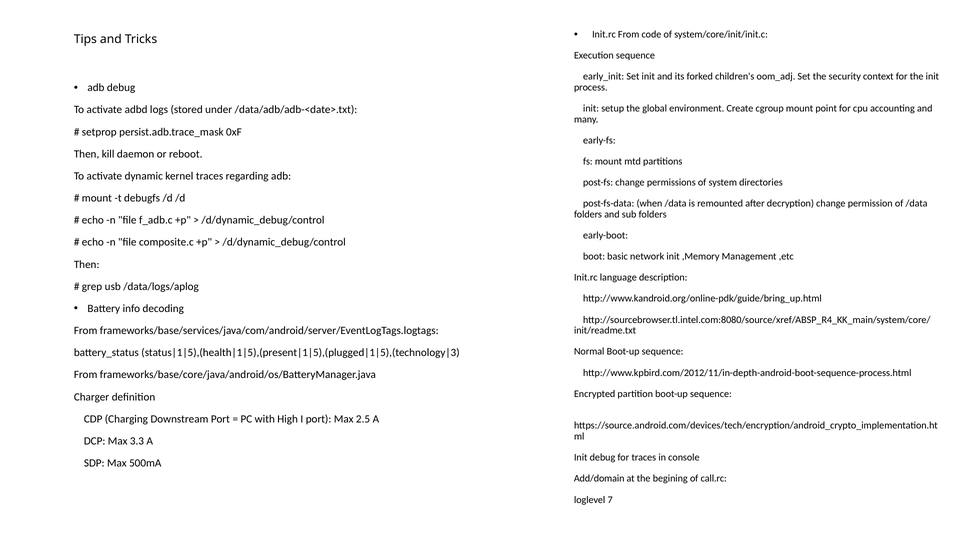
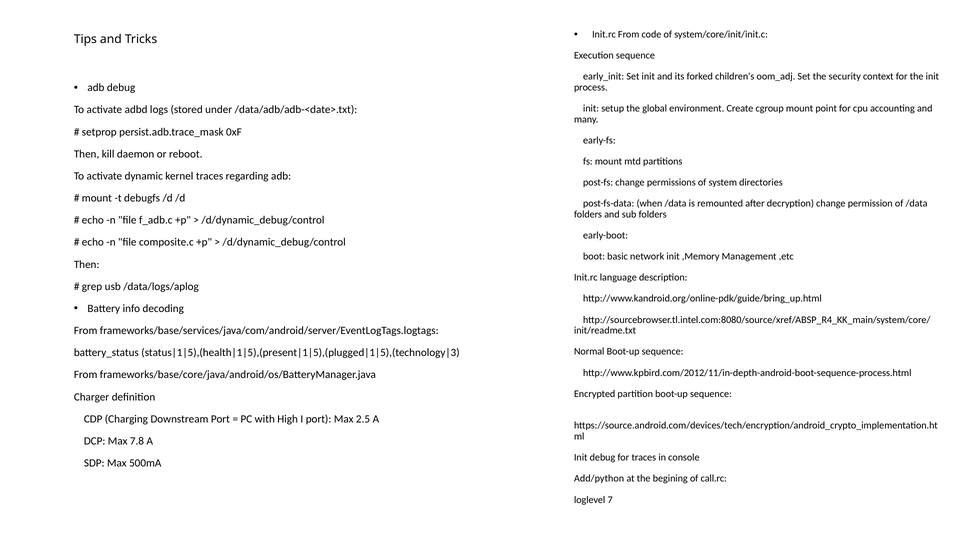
3.3: 3.3 -> 7.8 (137, 441)
Add/domain: Add/domain -> Add/python (599, 479)
